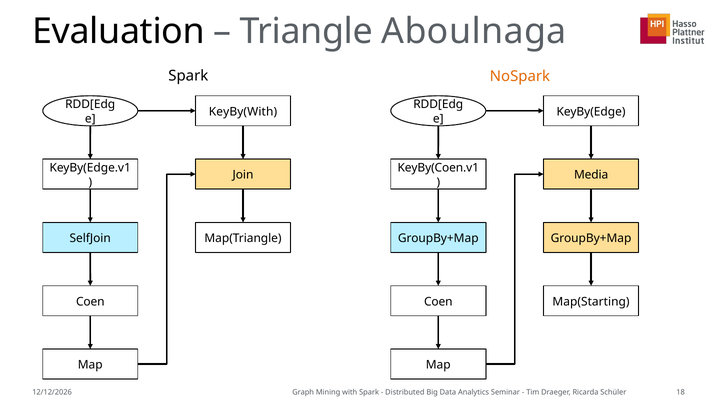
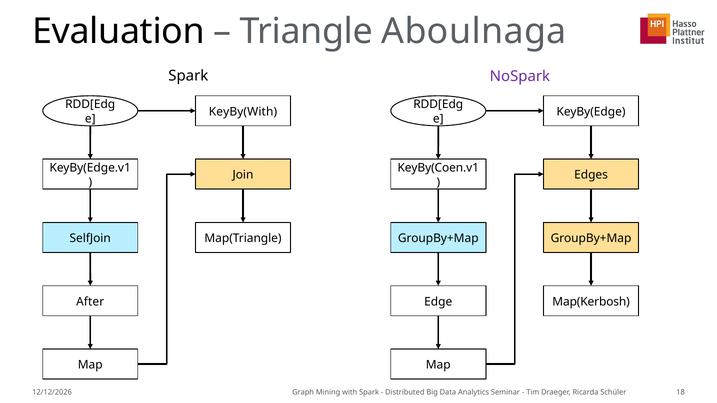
NoSpark colour: orange -> purple (520, 76)
Media: Media -> Edges (591, 175)
Coen: Coen -> After (90, 302)
Coen: Coen -> Edge (438, 302)
Map(Starting: Map(Starting -> Map(Kerbosh (591, 302)
